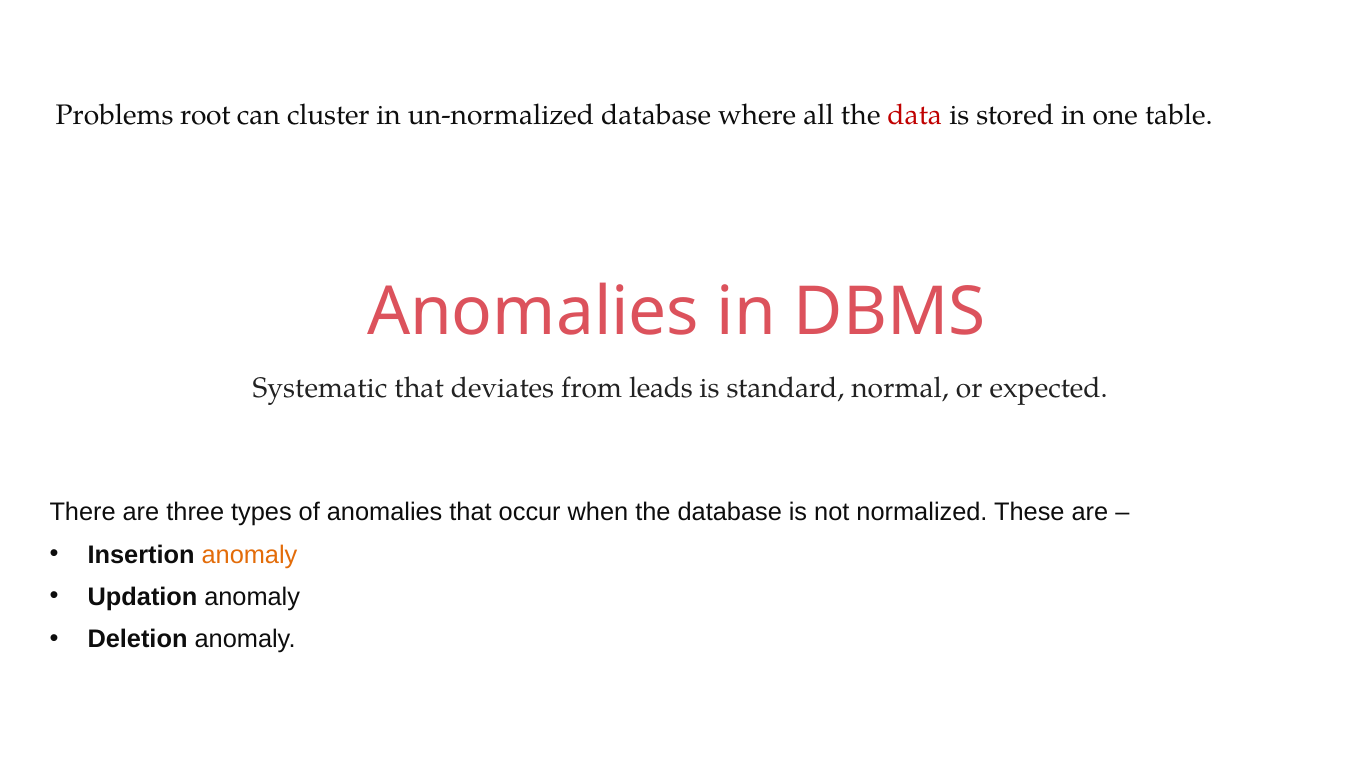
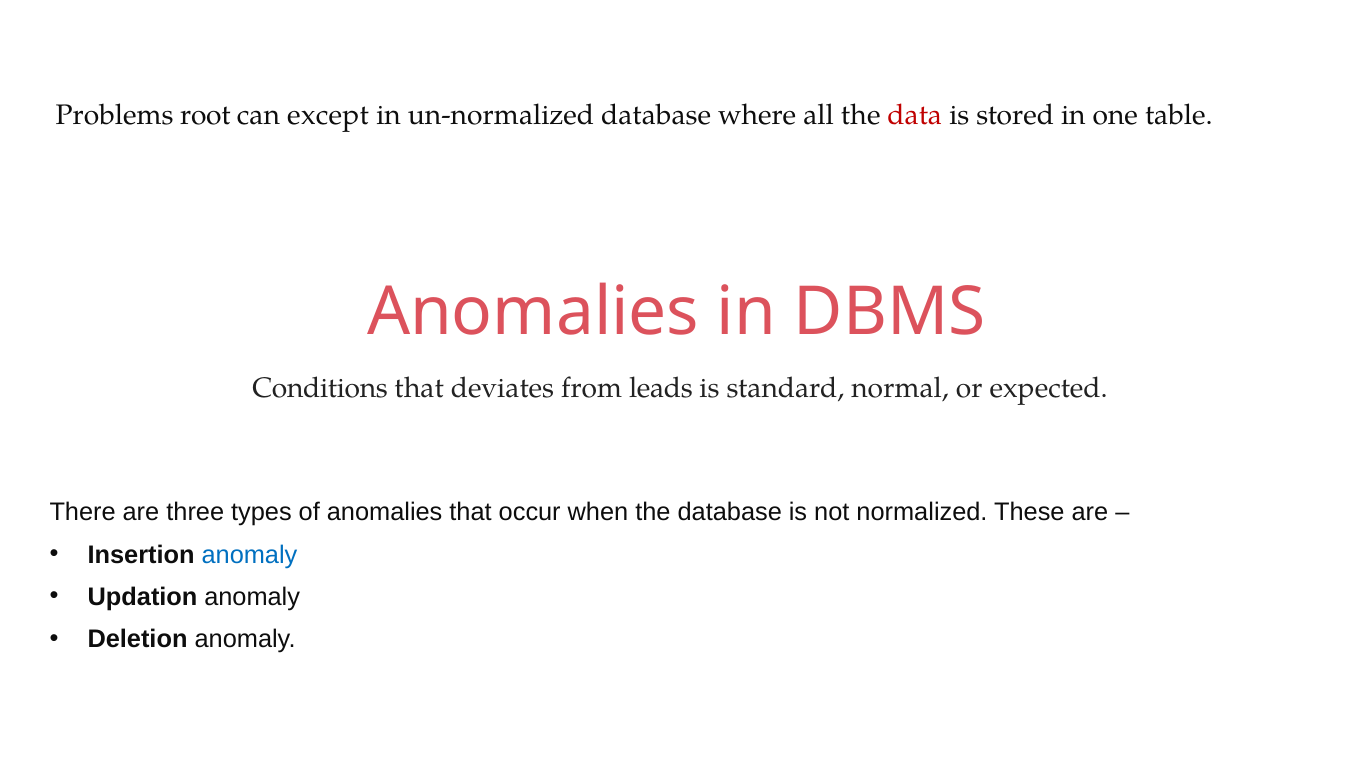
cluster: cluster -> except (328, 115)
Systematic: Systematic -> Conditions (320, 388)
anomaly colour: orange -> blue (249, 555)
